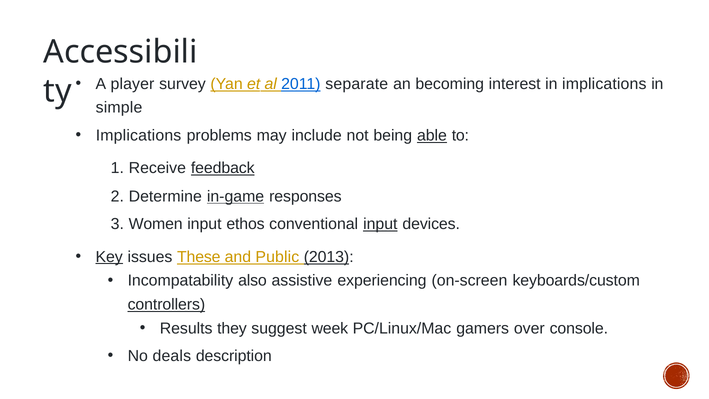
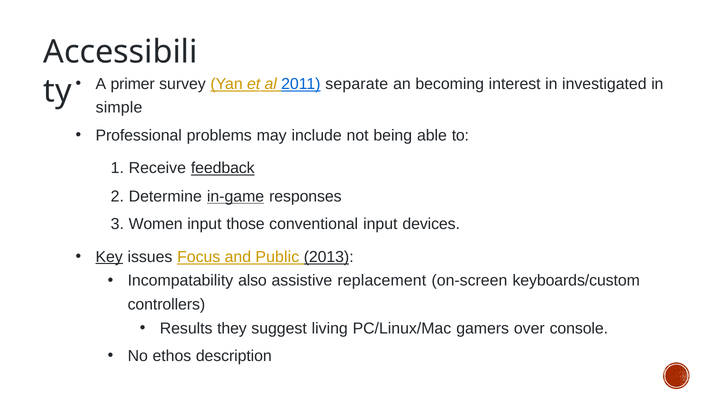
player: player -> primer (133, 84)
in implications: implications -> investigated (604, 84)
Implications: Implications -> Professional (139, 135)
able underline: present -> none (432, 135)
ethos: ethos -> those (246, 224)
input underline: present -> none (380, 224)
These: These -> Focus (199, 257)
experiencing: experiencing -> replacement (382, 281)
controllers underline: present -> none (166, 304)
week: week -> living (330, 328)
deals: deals -> ethos (172, 356)
